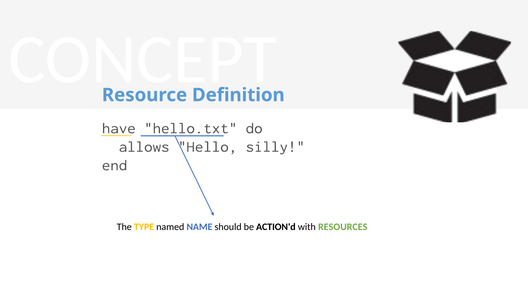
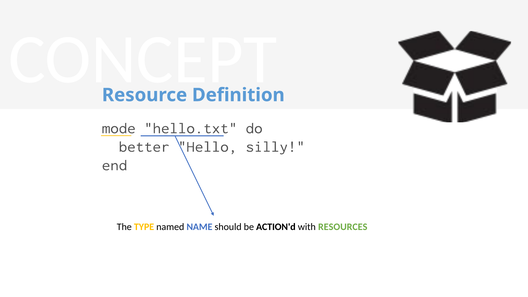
have: have -> mode (119, 128)
allows: allows -> better (144, 147)
